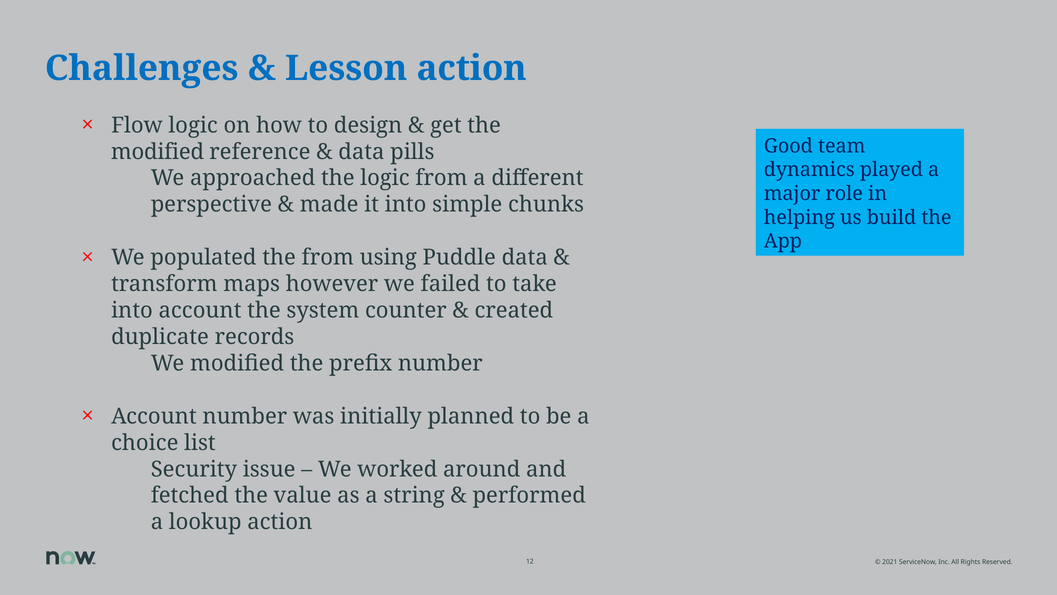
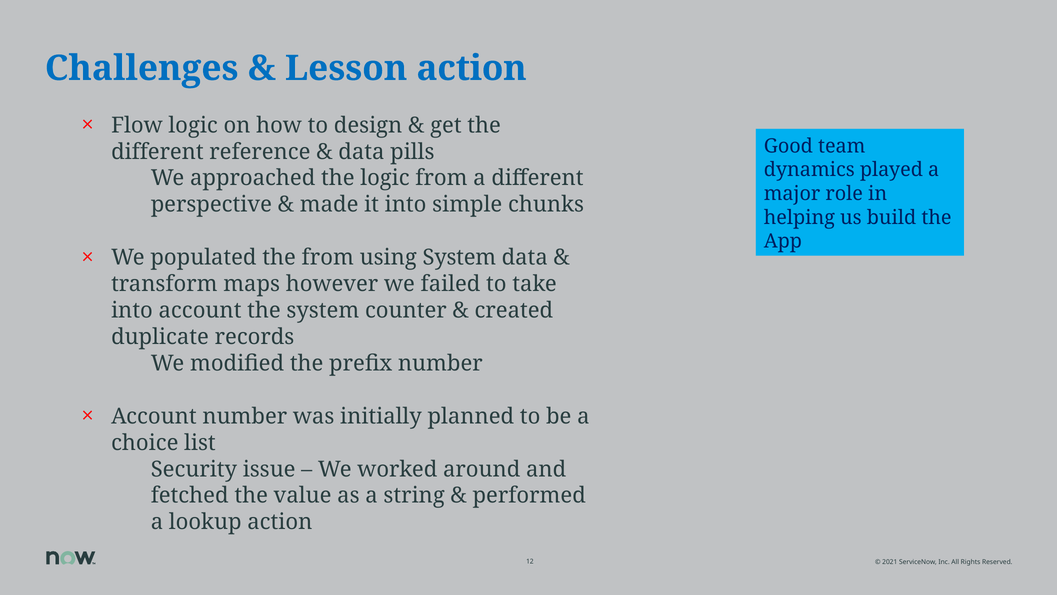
modified: modified -> different (157, 152)
using Puddle: Puddle -> System (459, 257)
